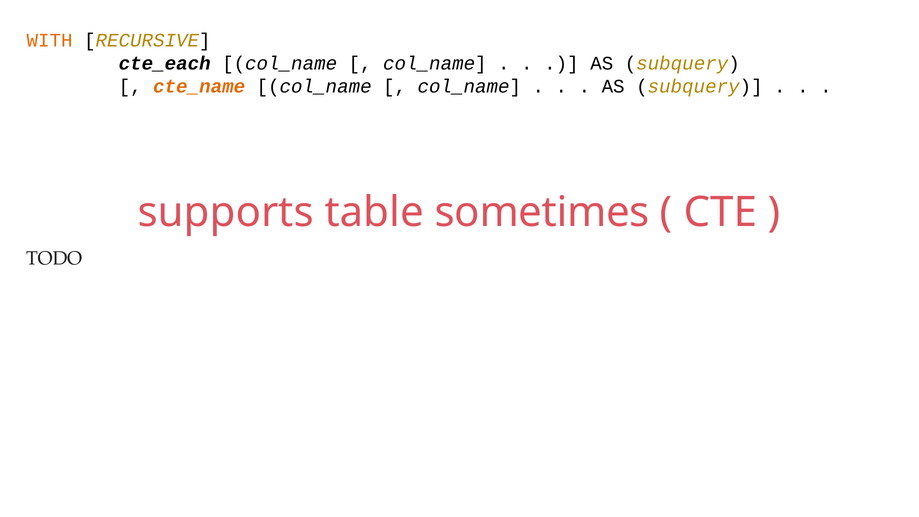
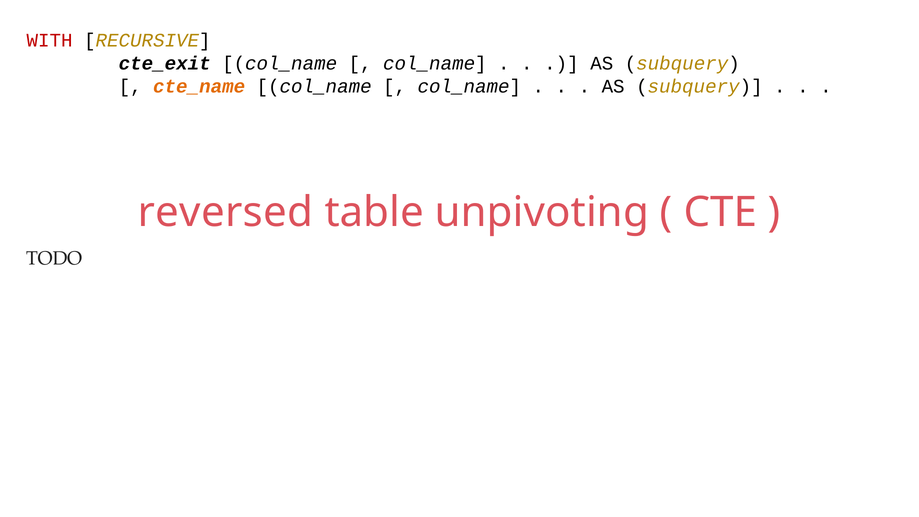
WITH colour: orange -> red (50, 40)
cte_each: cte_each -> cte_exit (165, 63)
supports: supports -> reversed (226, 213)
sometimes: sometimes -> unpivoting (542, 213)
